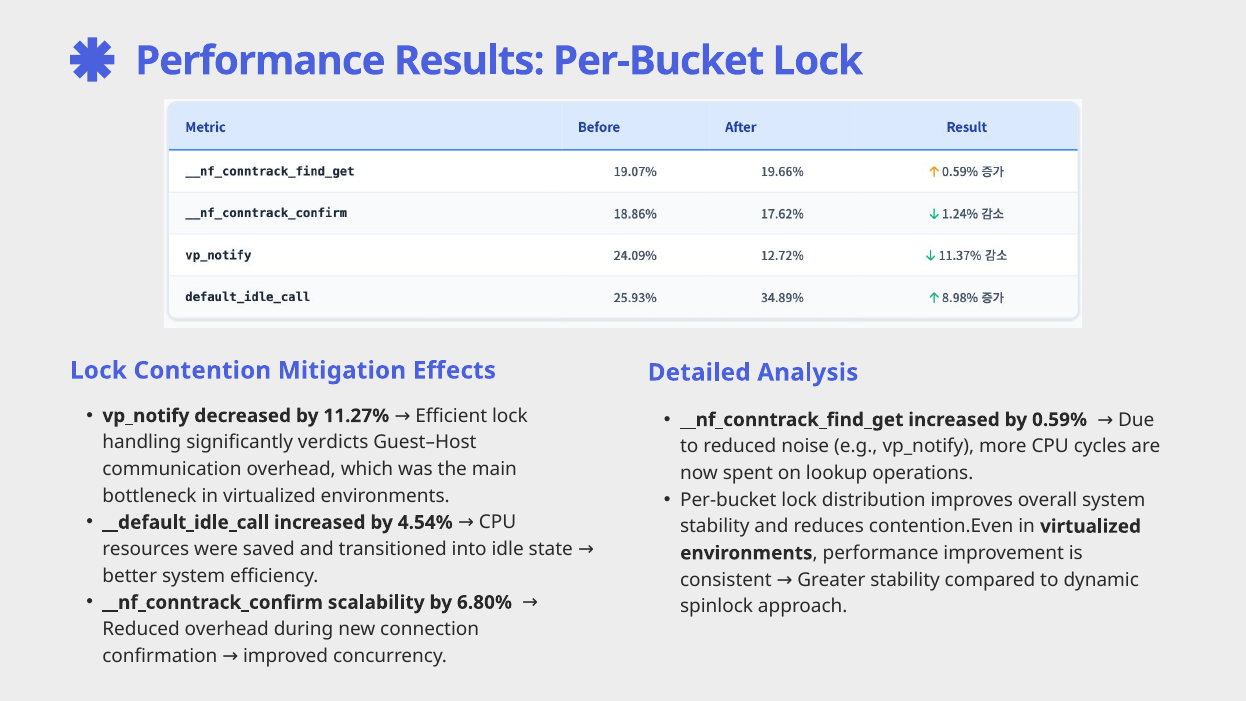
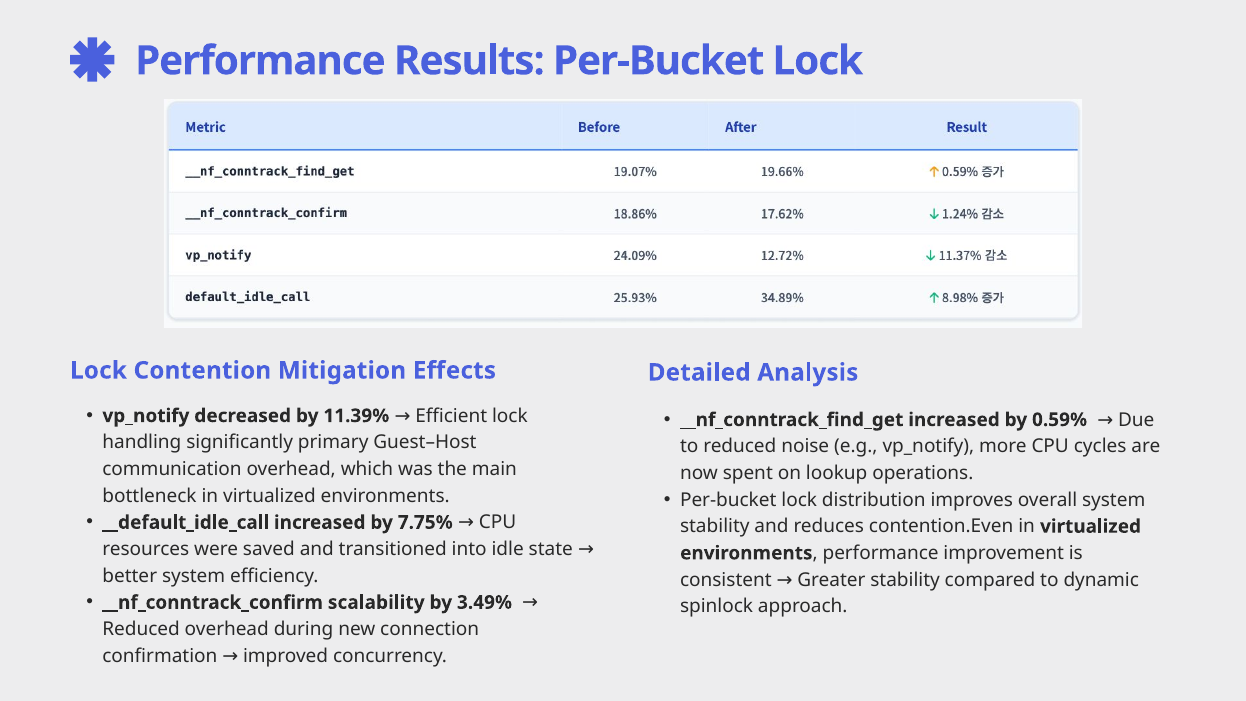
11.27%: 11.27% -> 11.39% (356, 416)
verdicts: verdicts -> primary (333, 442)
4.54%: 4.54% -> 7.75% (425, 522)
6.80%: 6.80% -> 3.49% (485, 602)
